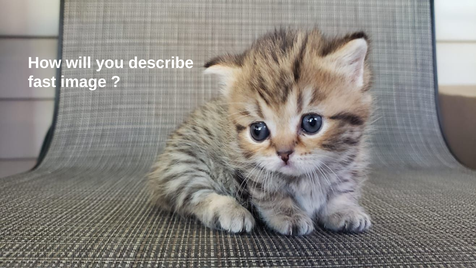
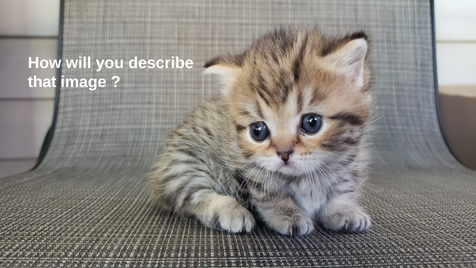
fast: fast -> that (42, 82)
